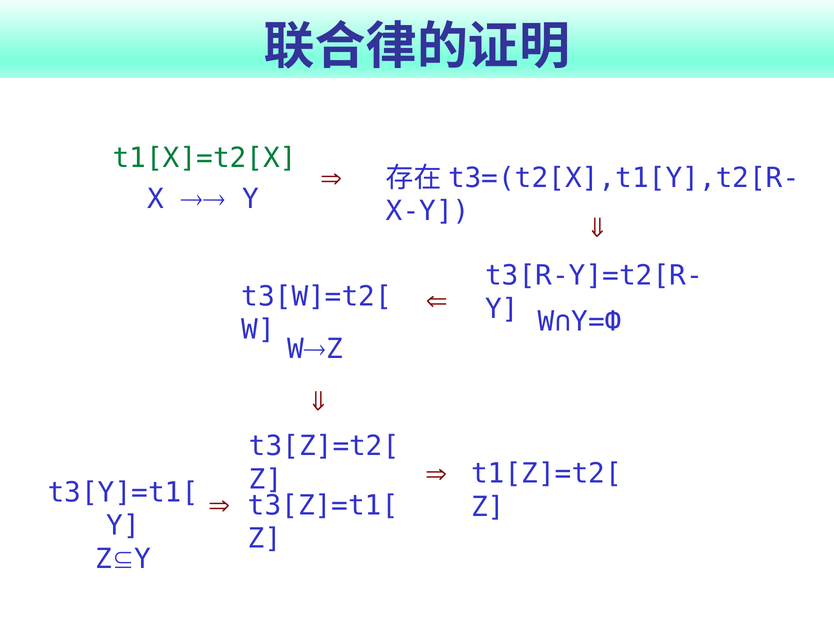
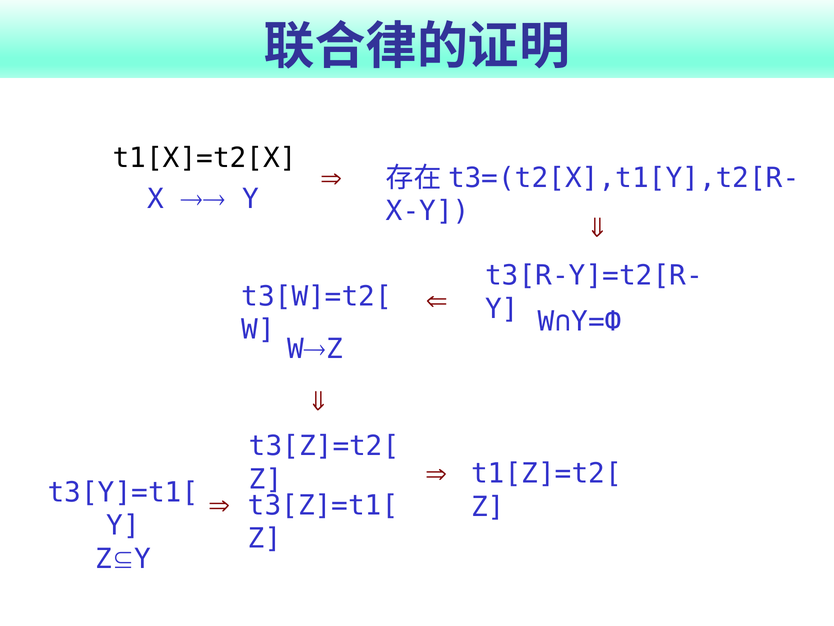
t1[X]=t2[X colour: green -> black (205, 158)
